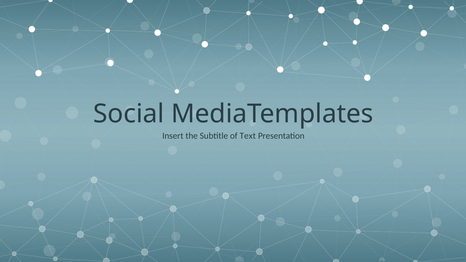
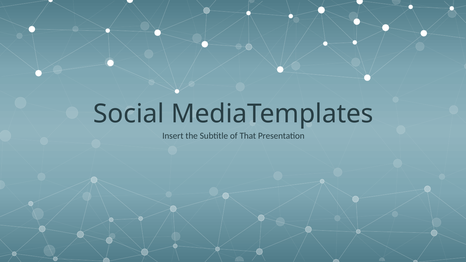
Text: Text -> That (248, 136)
